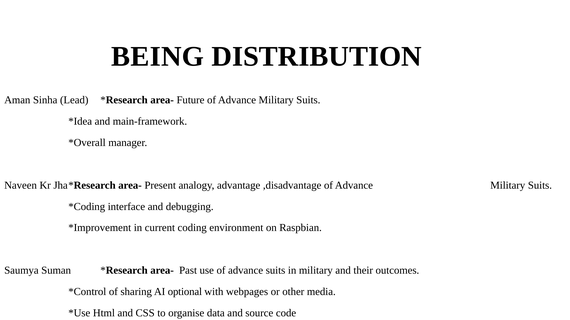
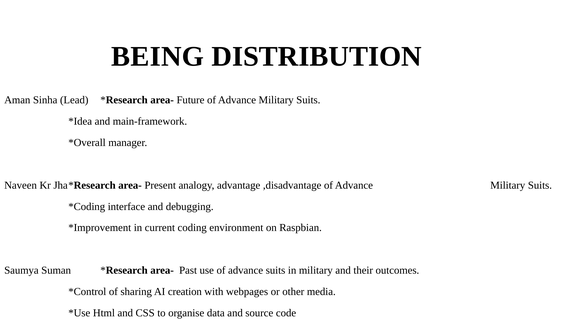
optional: optional -> creation (185, 292)
